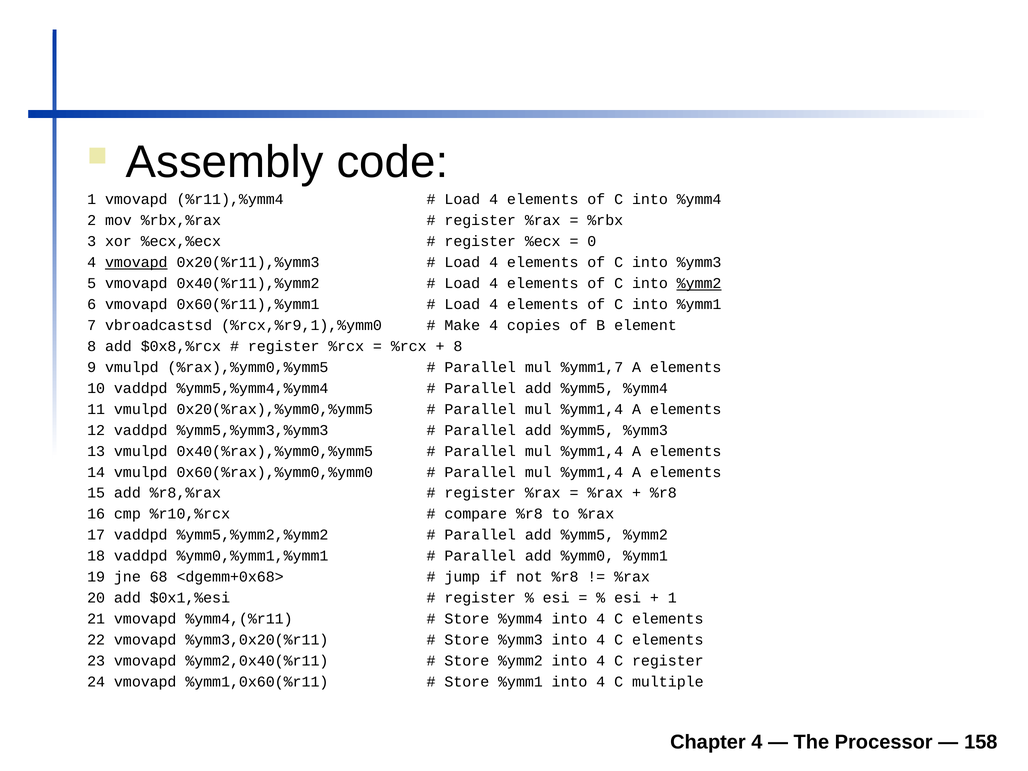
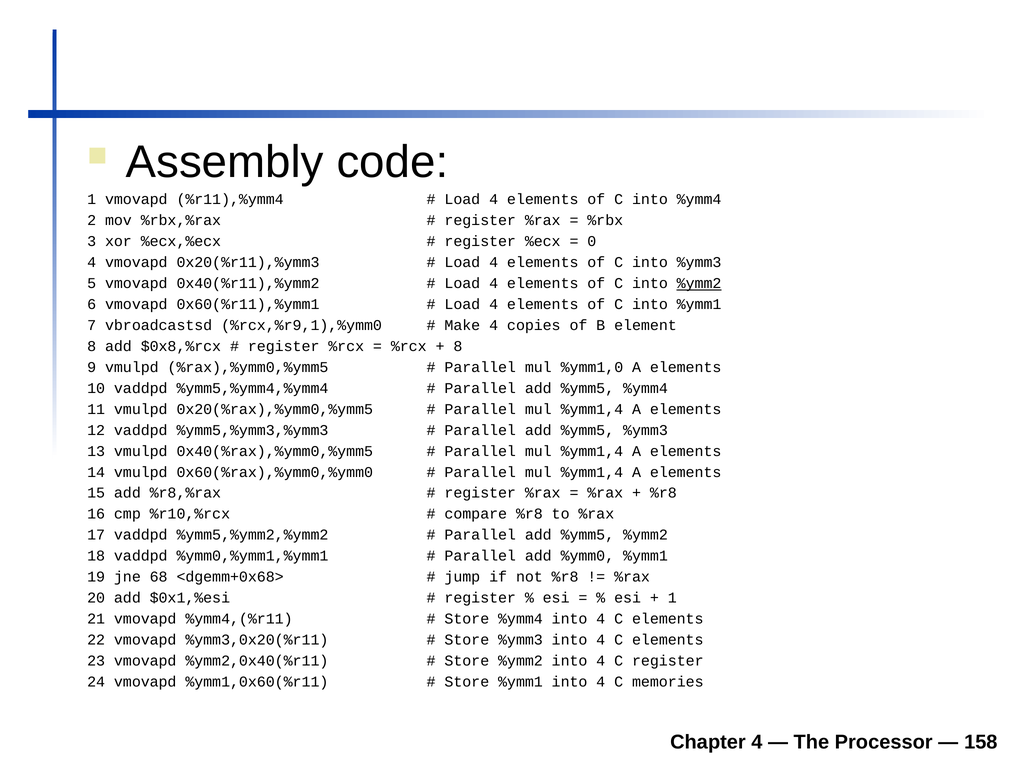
vmovapd underline: present -> none (136, 262)
%ymm1,7: %ymm1,7 -> %ymm1,0 (592, 367)
multiple: multiple -> memories (668, 682)
